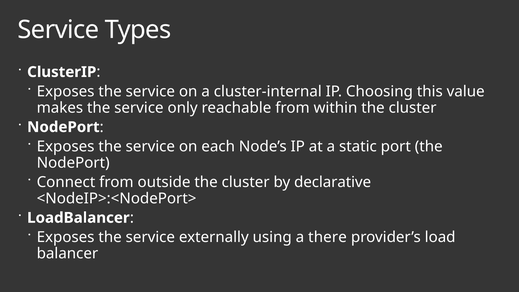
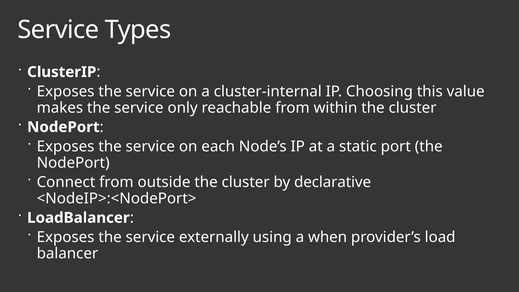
there: there -> when (328, 237)
